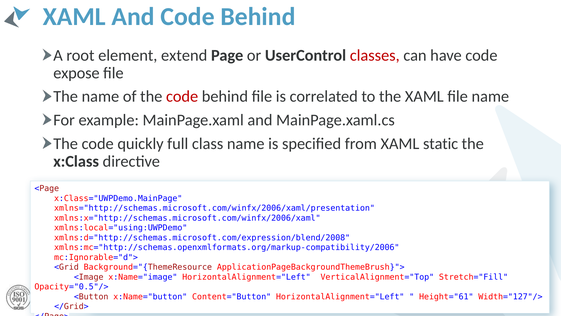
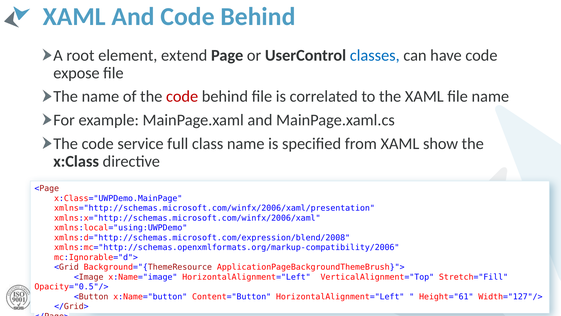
classes colour: red -> blue (375, 55)
quickly: quickly -> service (141, 143)
static: static -> show (441, 143)
